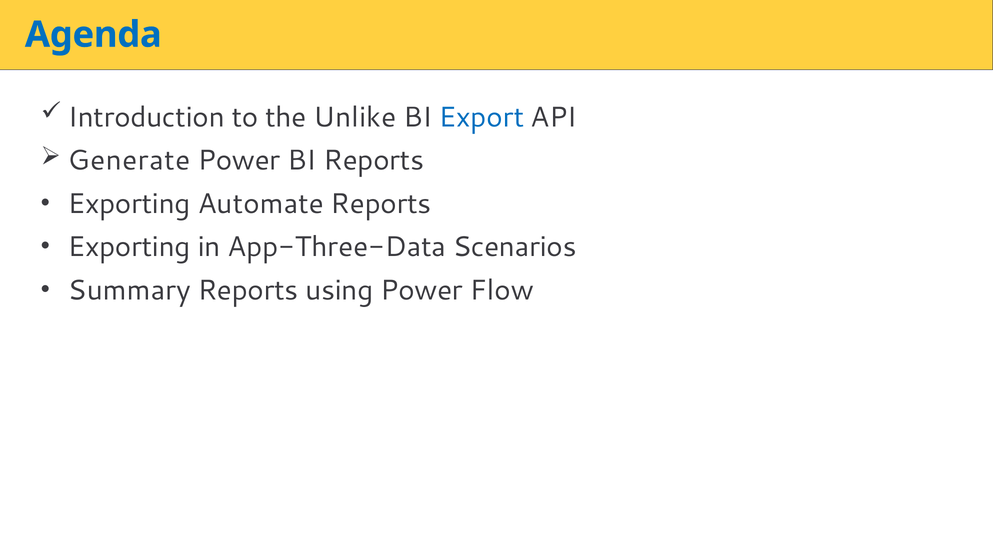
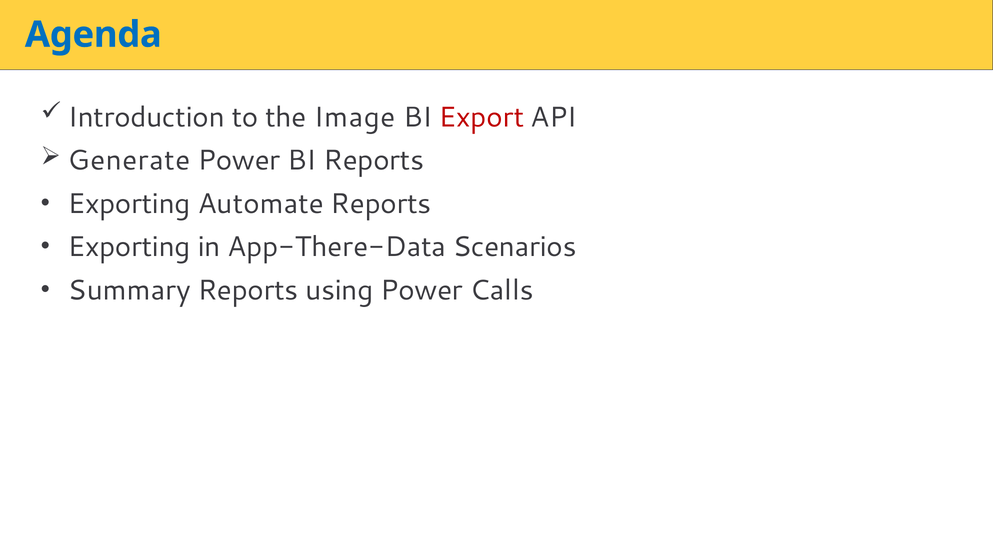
Unlike: Unlike -> Image (355, 117)
Export colour: blue -> red (482, 117)
App-Three-Data: App-Three-Data -> App-There-Data (337, 247)
Flow: Flow -> Calls (502, 290)
